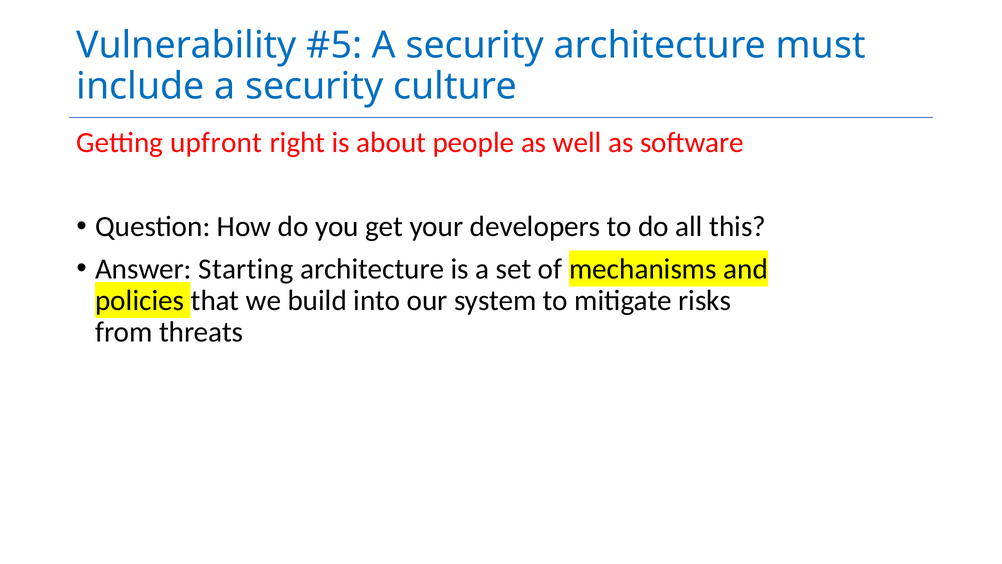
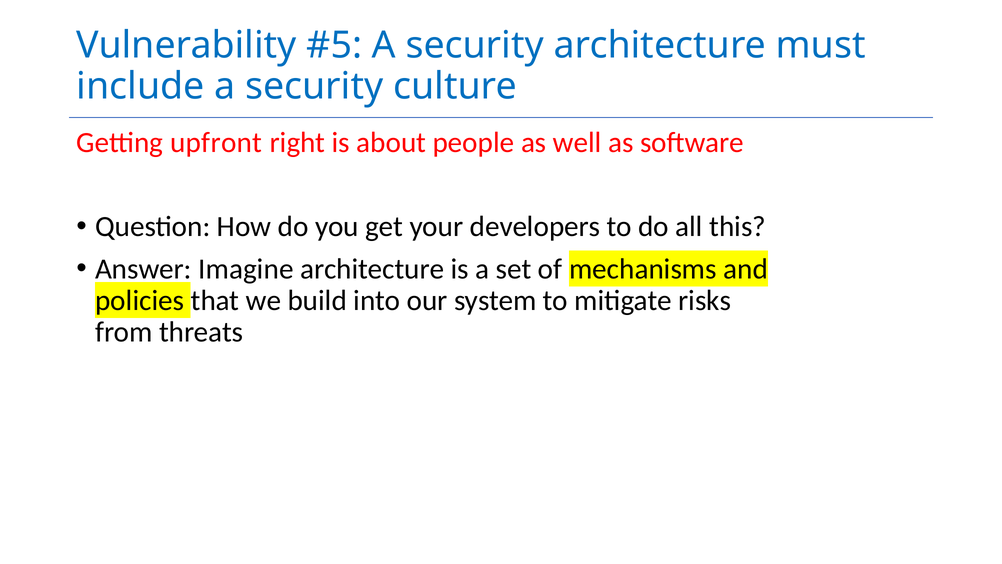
Starting: Starting -> Imagine (246, 269)
